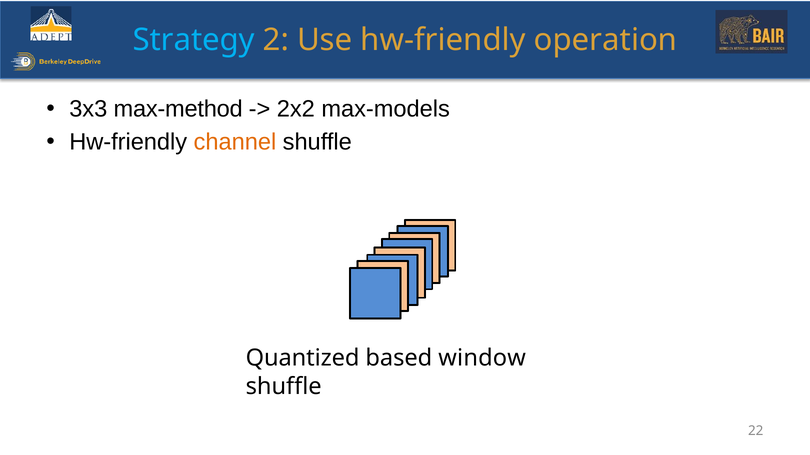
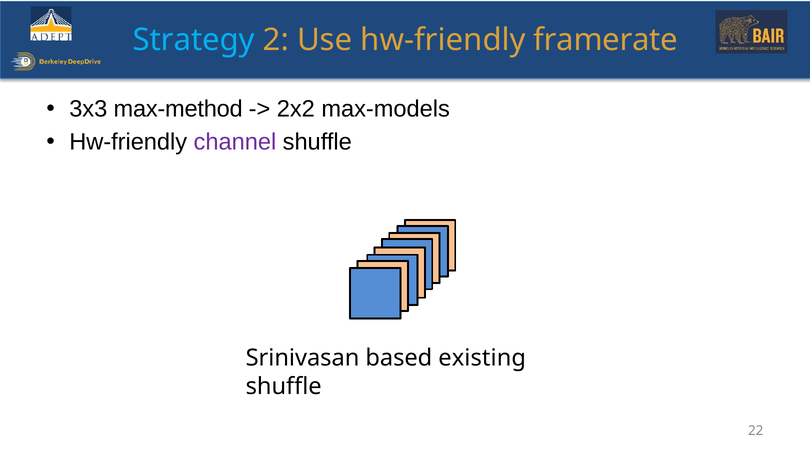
operation: operation -> framerate (606, 40)
channel colour: orange -> purple (235, 142)
Quantized: Quantized -> Srinivasan (303, 359)
window: window -> existing (482, 359)
